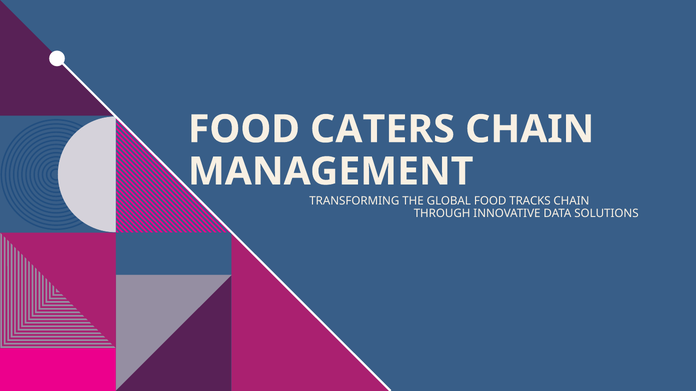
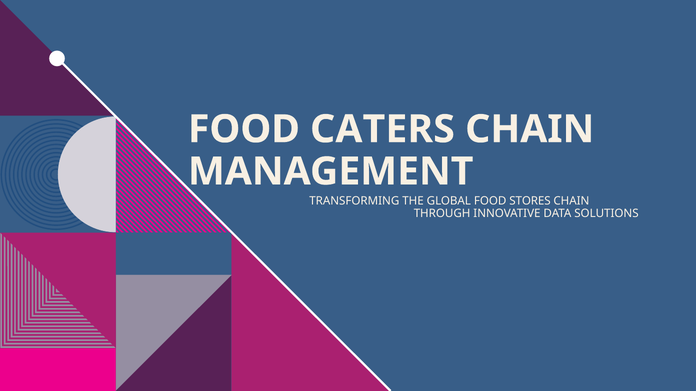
TRACKS: TRACKS -> STORES (530, 201)
